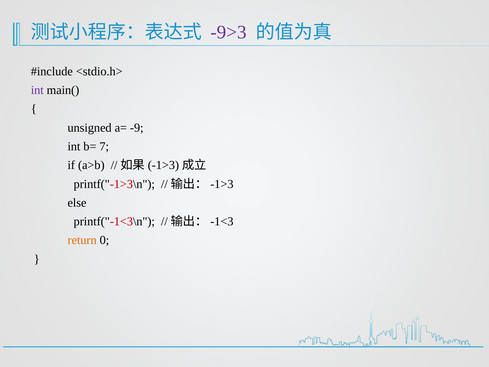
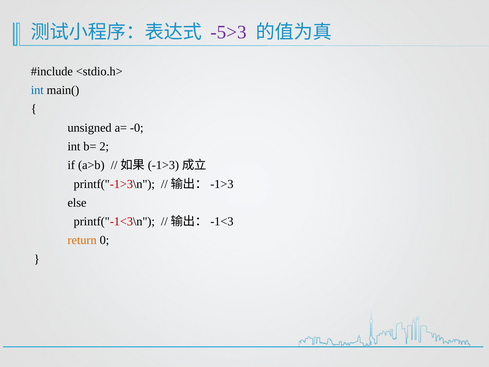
-9>3: -9>3 -> -5>3 (229, 32)
int colour: purple -> blue (37, 90)
-9: -9 -> -0 (137, 128)
7: 7 -> 2 (104, 146)
